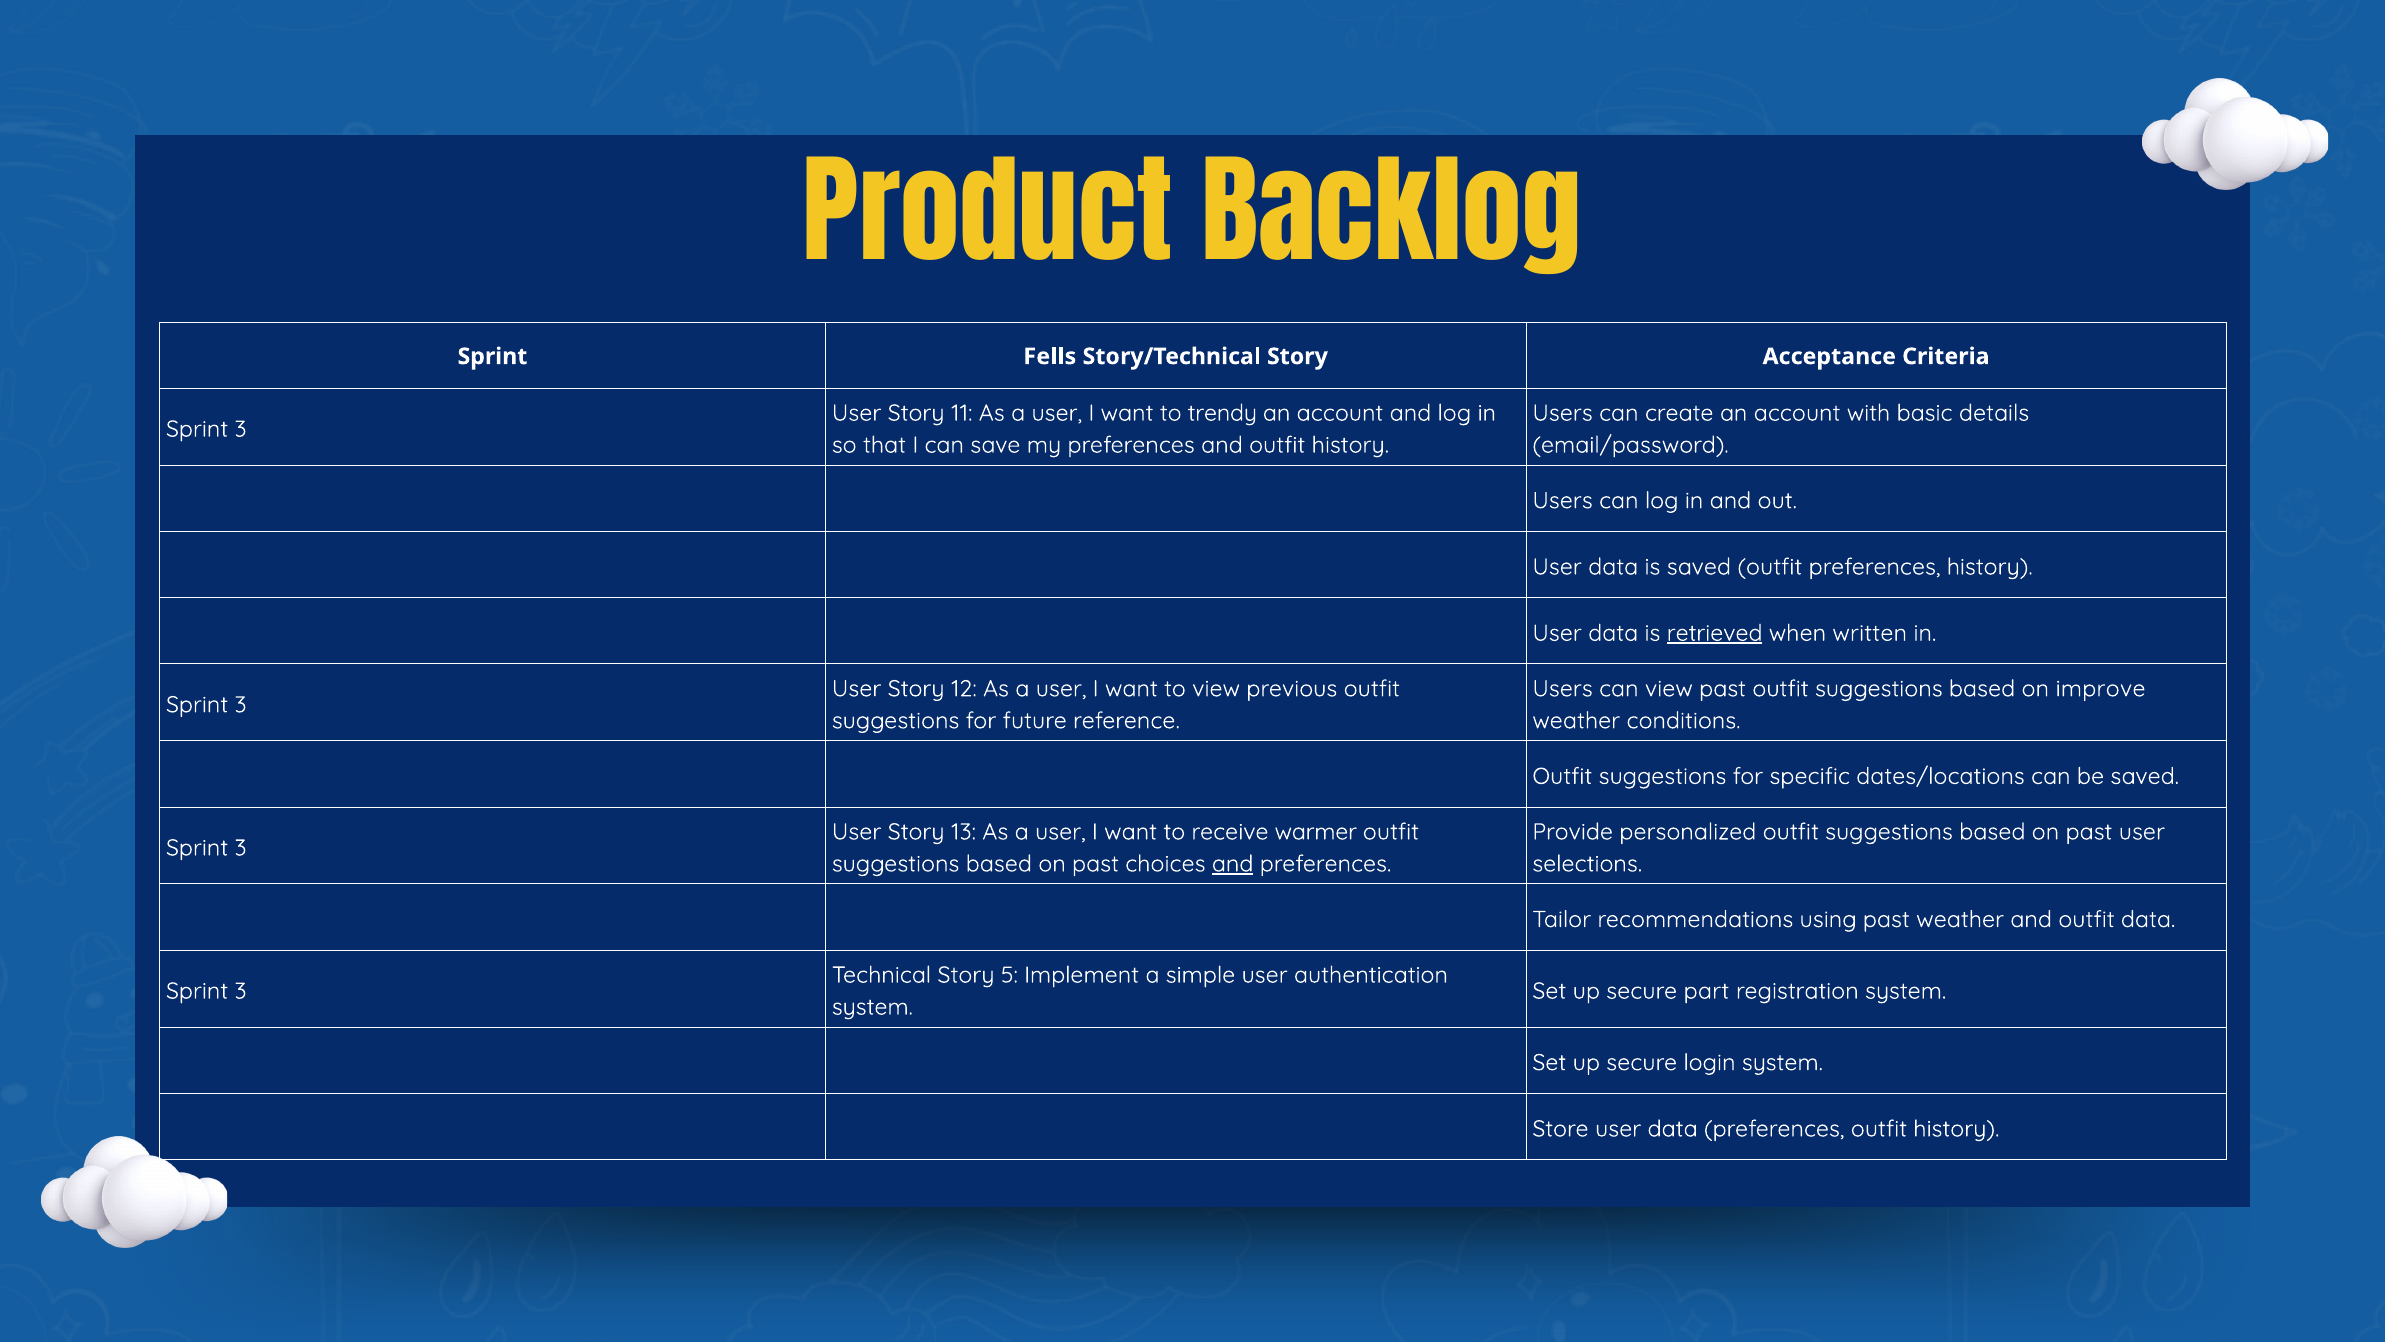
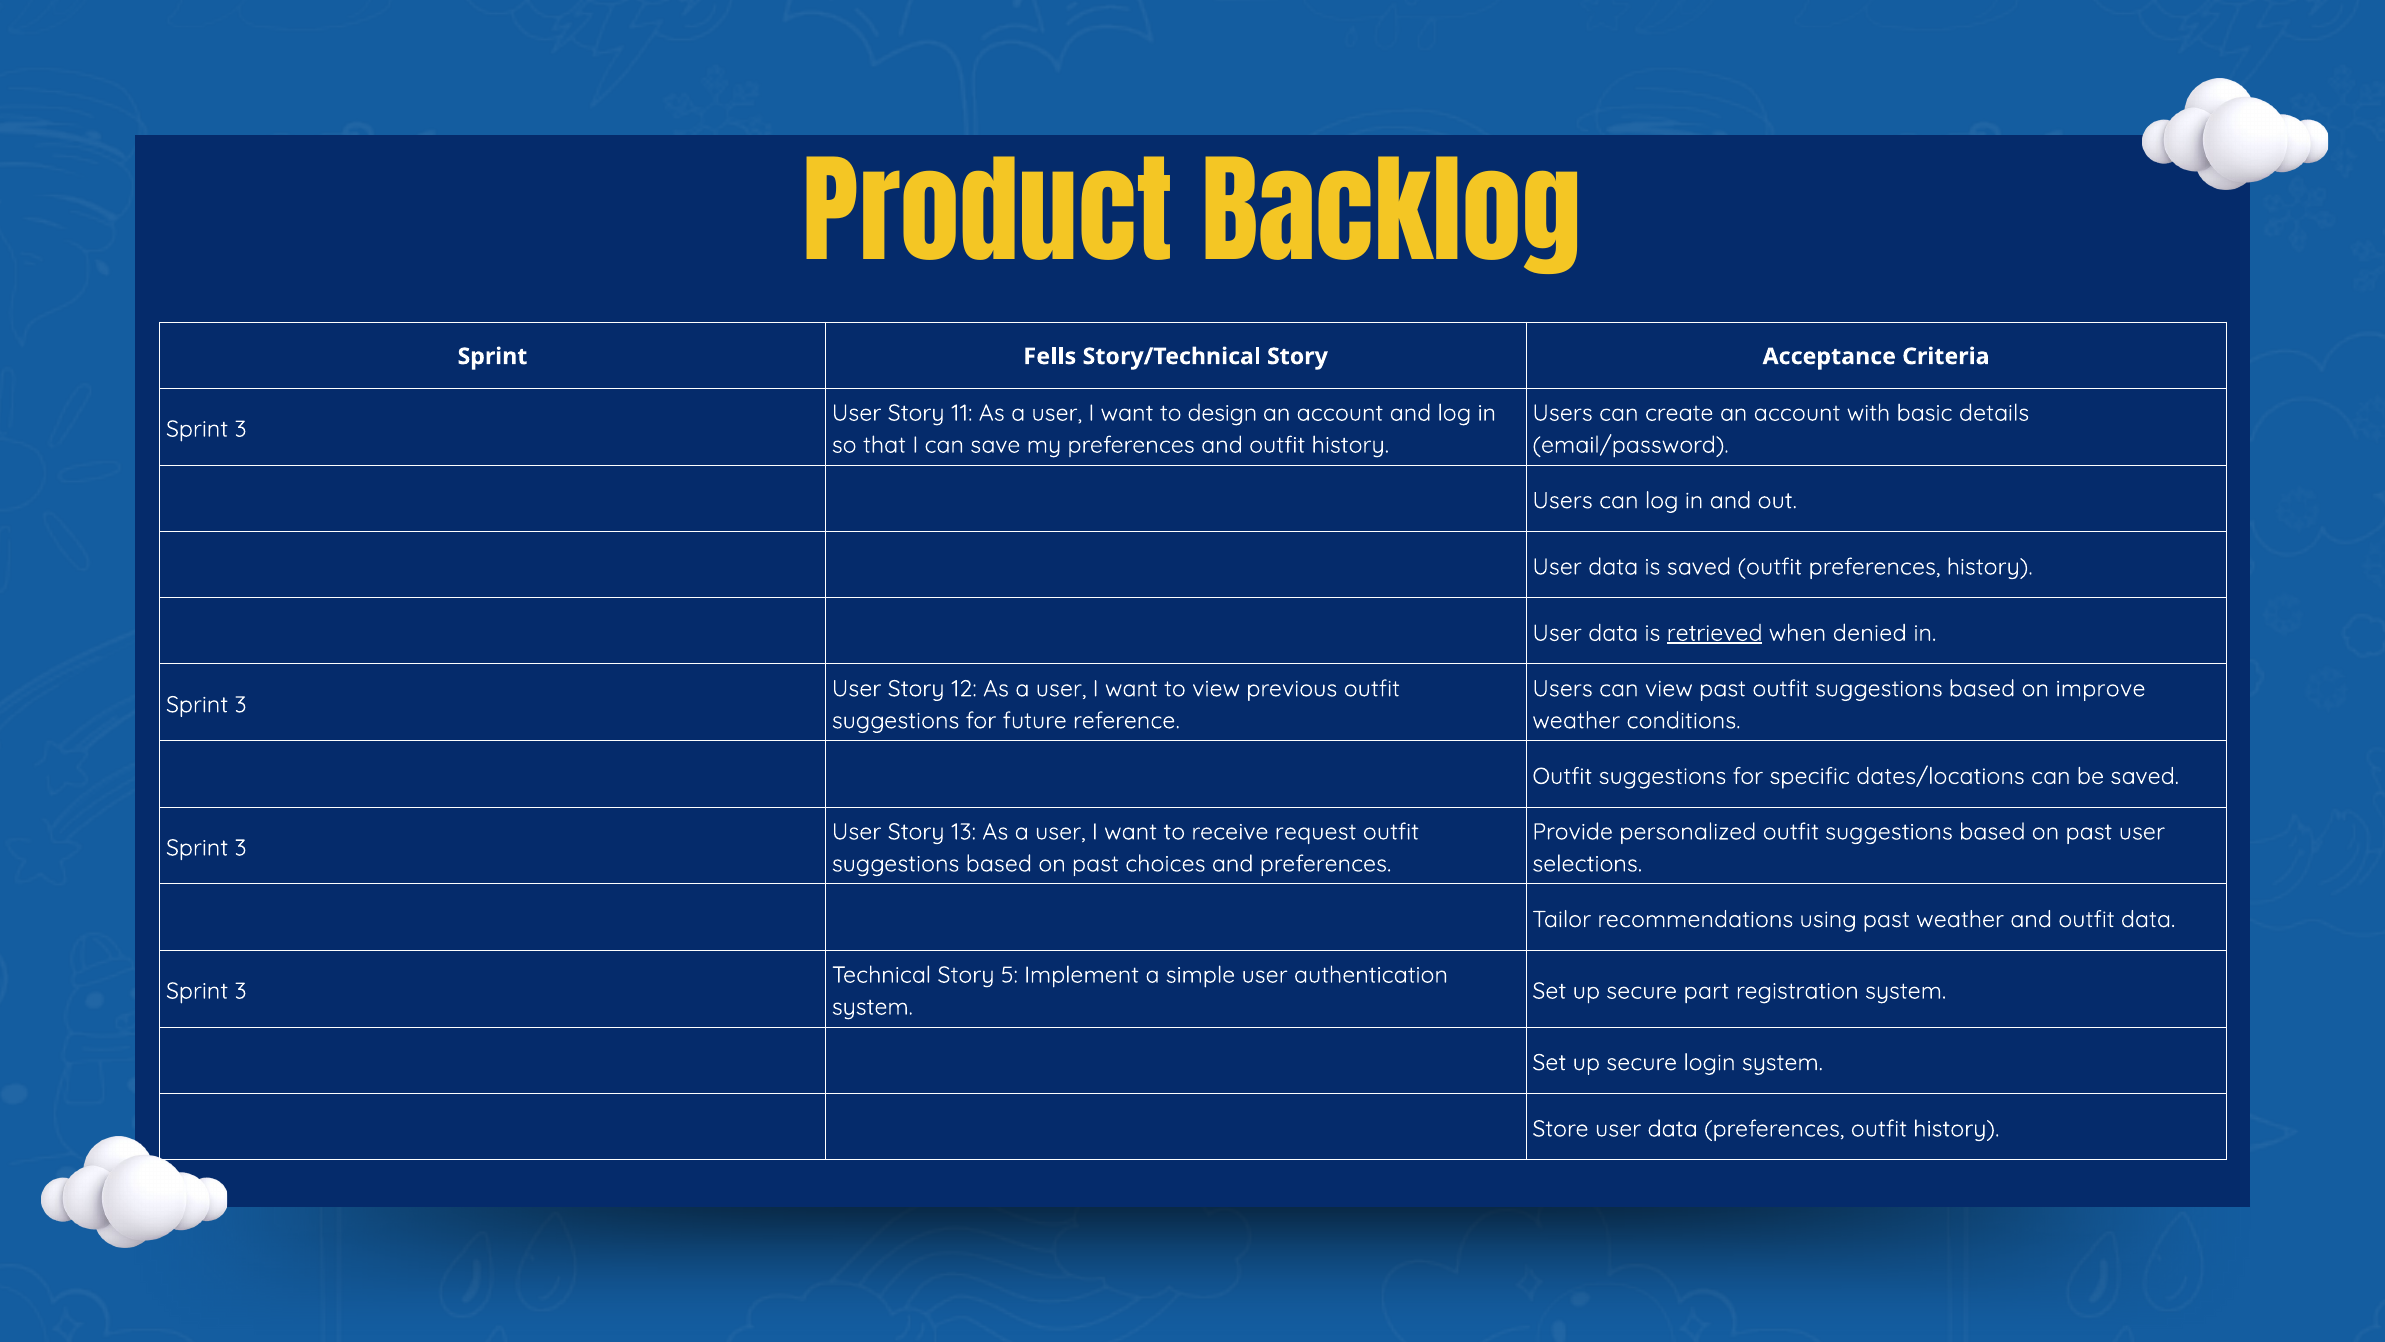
trendy: trendy -> design (1222, 413)
written: written -> denied (1870, 633)
warmer: warmer -> request (1316, 832)
and underline: present -> none (1233, 864)
